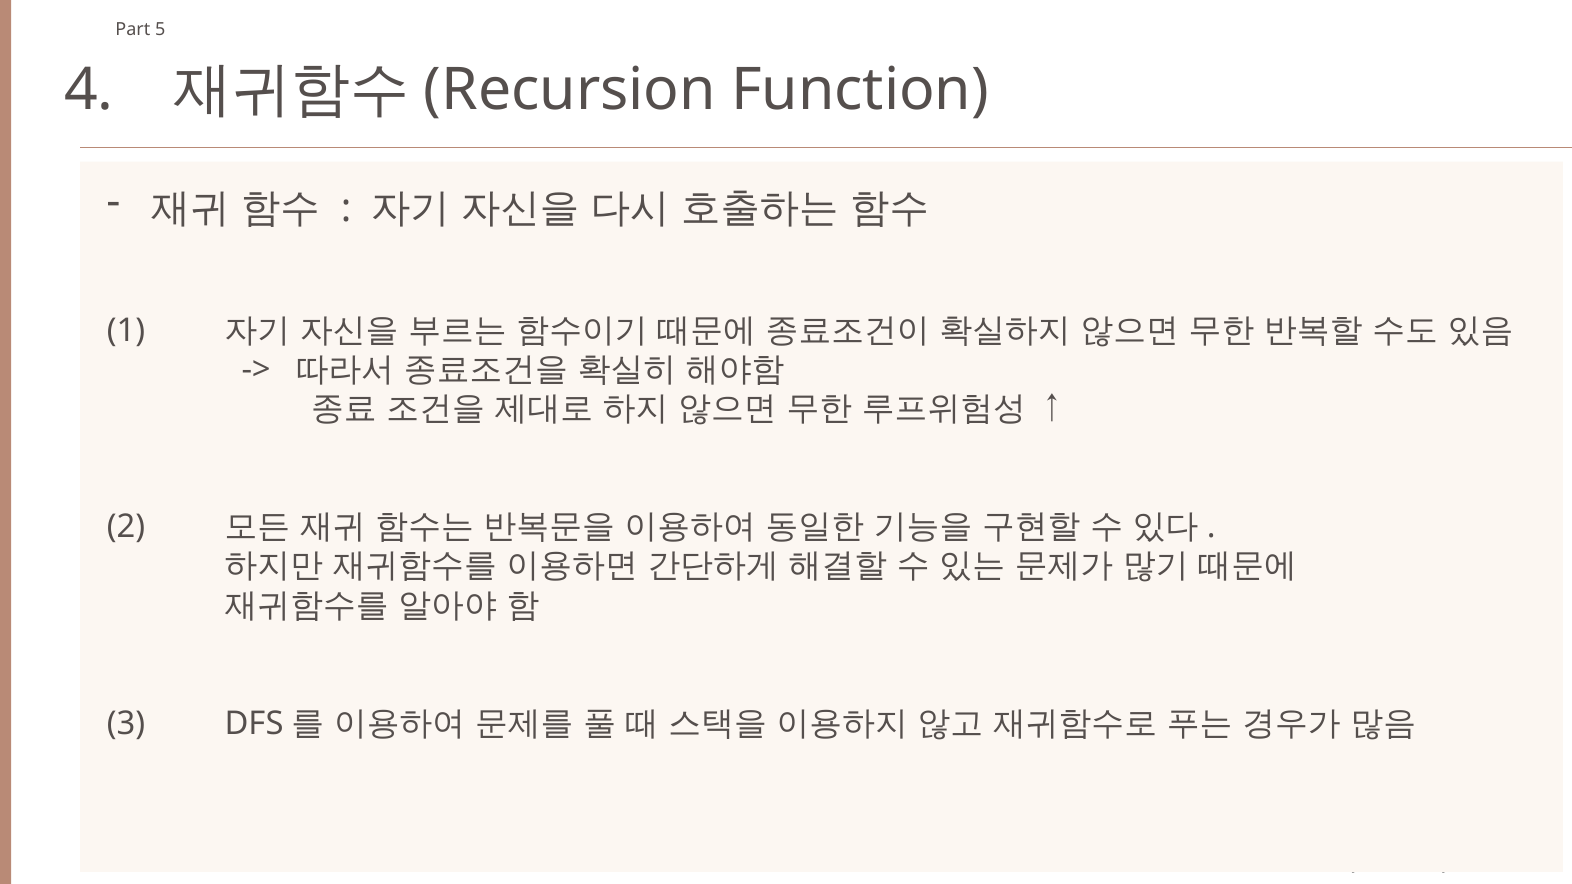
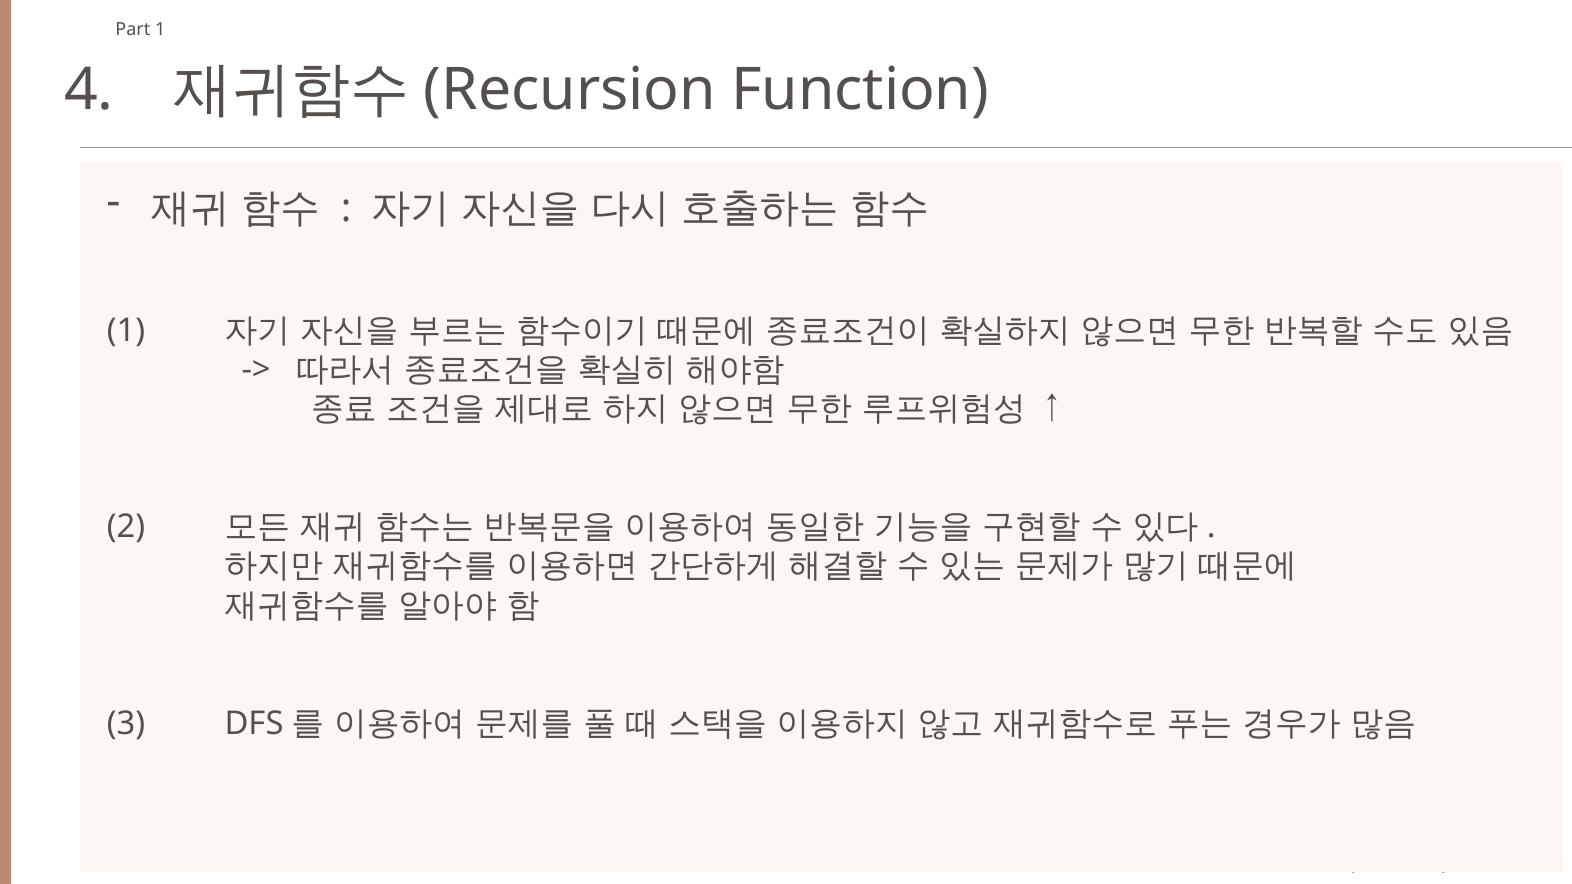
Part 5: 5 -> 1 (160, 30)
